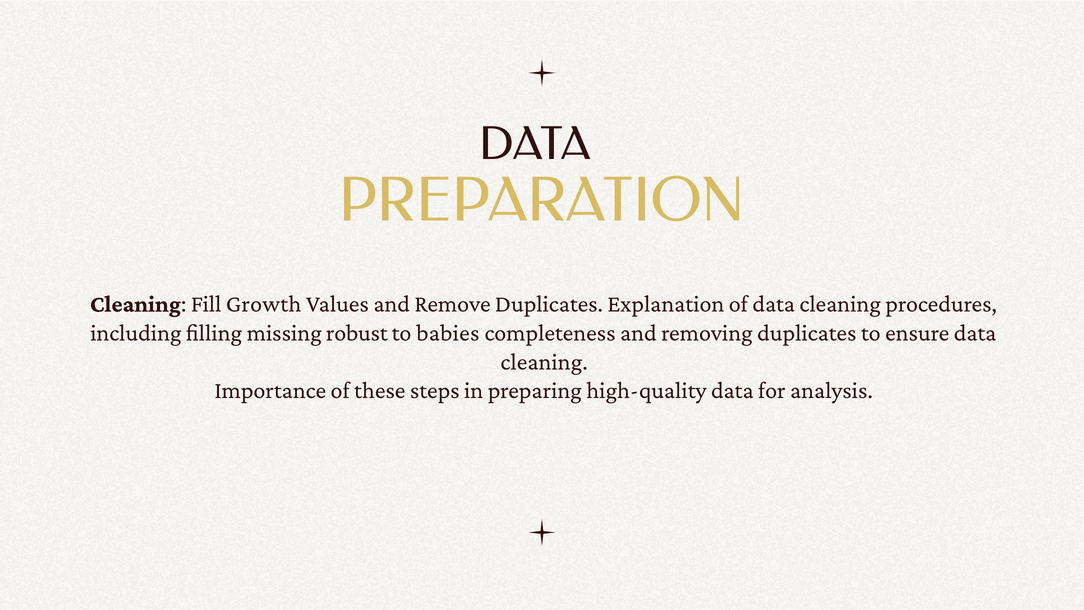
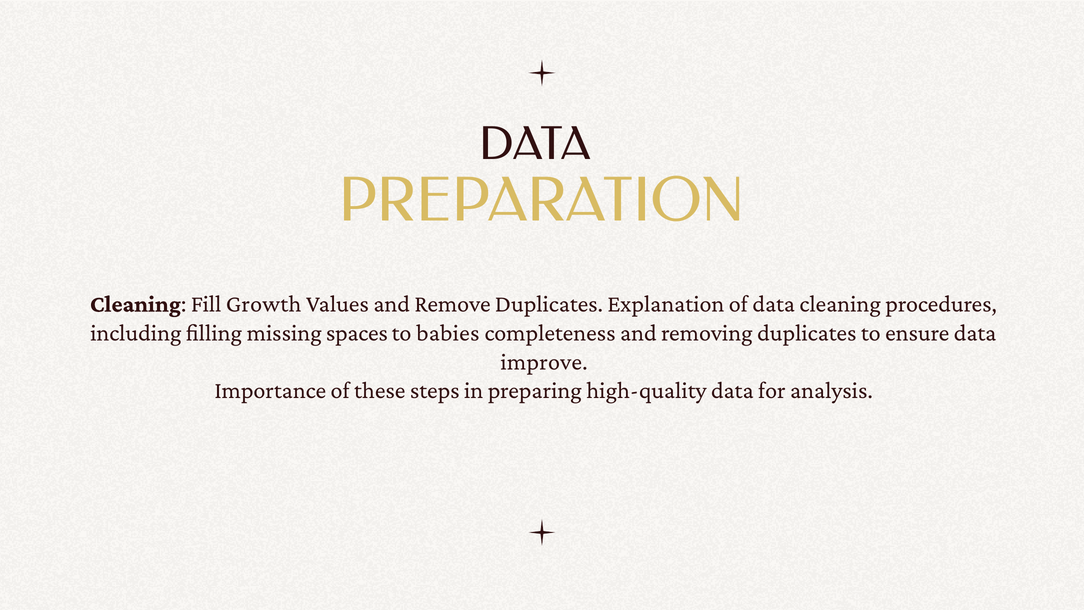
robust: robust -> spaces (357, 333)
cleaning: cleaning -> improve (544, 361)
